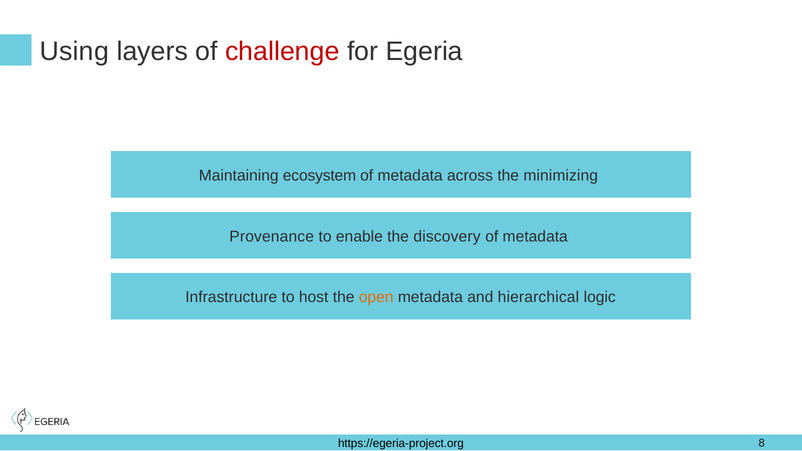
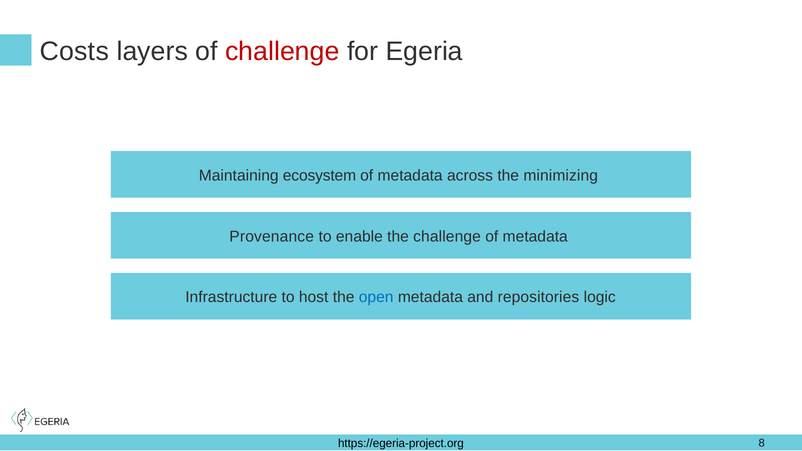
Using: Using -> Costs (74, 51)
the discovery: discovery -> challenge (447, 236)
open colour: orange -> blue (376, 297)
hierarchical: hierarchical -> repositories (538, 297)
